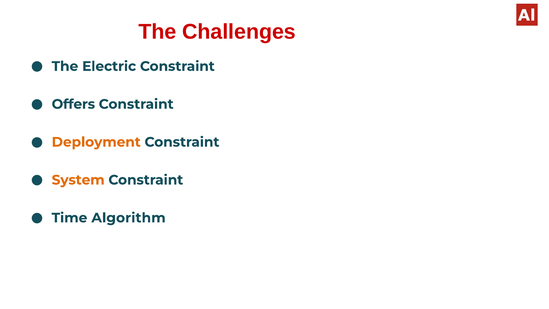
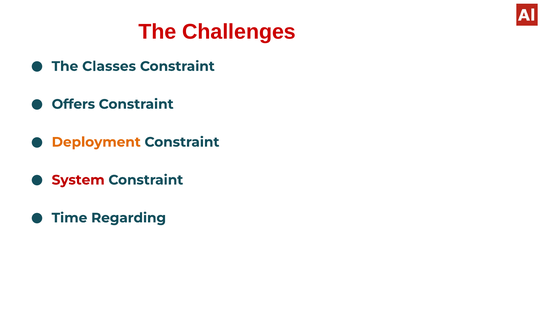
Electric: Electric -> Classes (109, 66)
System colour: orange -> red (78, 180)
Algorithm: Algorithm -> Regarding (129, 218)
